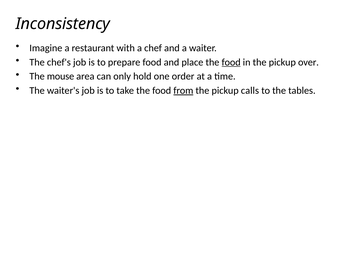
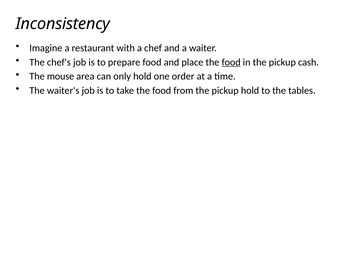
over: over -> cash (308, 62)
from underline: present -> none (183, 91)
pickup calls: calls -> hold (250, 91)
